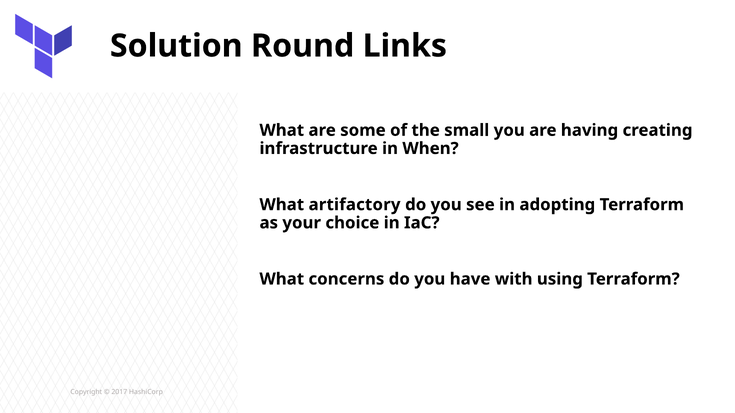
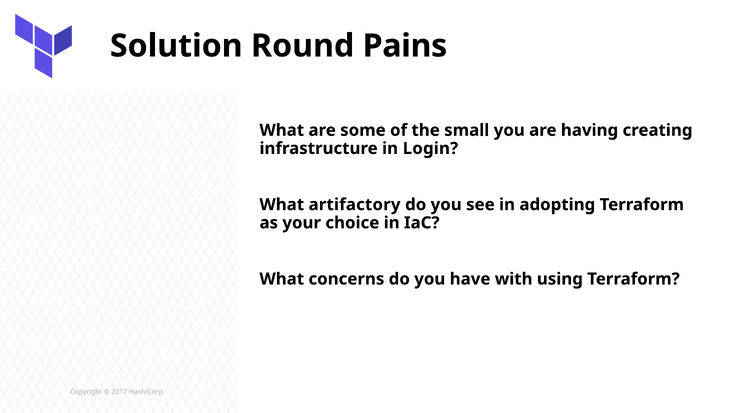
Links: Links -> Pains (405, 46)
When: When -> Login (430, 149)
